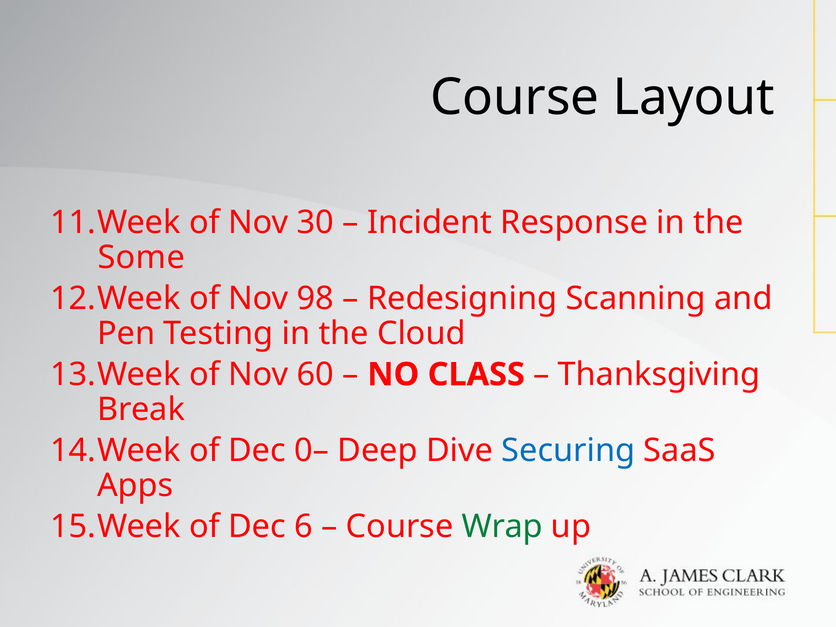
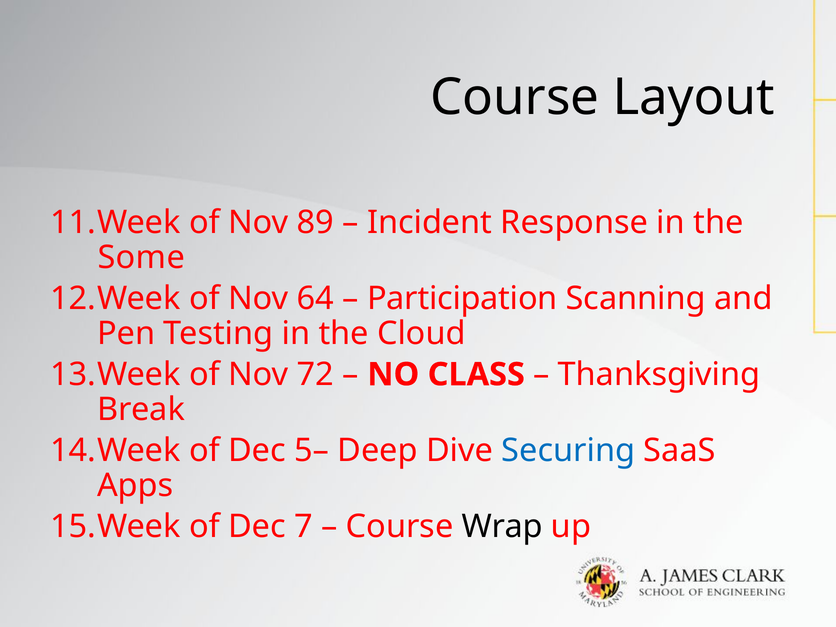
30: 30 -> 89 (315, 222)
98: 98 -> 64 (315, 298)
Redesigning: Redesigning -> Participation (462, 298)
60: 60 -> 72 (315, 375)
0–: 0– -> 5– (312, 451)
6: 6 -> 7 (304, 527)
Wrap colour: green -> black (502, 527)
